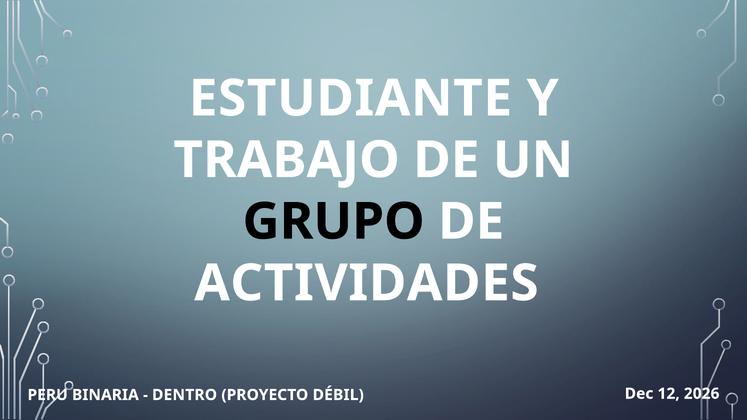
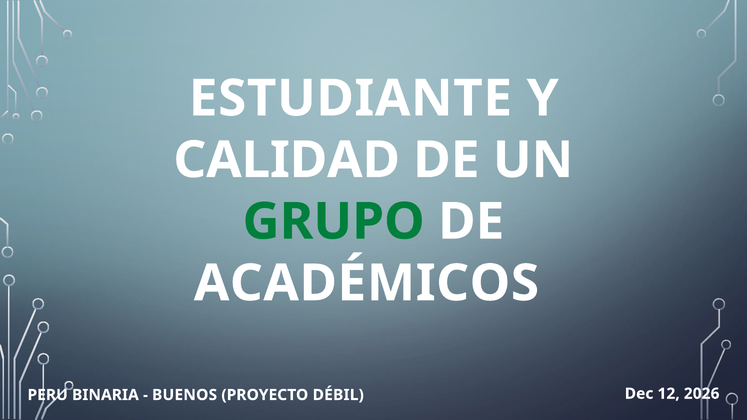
TRABAJO: TRABAJO -> CALIDAD (287, 160)
GRUPO colour: black -> green (334, 222)
ACTIVIDADES: ACTIVIDADES -> ACADÉMICOS (366, 283)
DENTRO: DENTRO -> BUENOS (185, 395)
